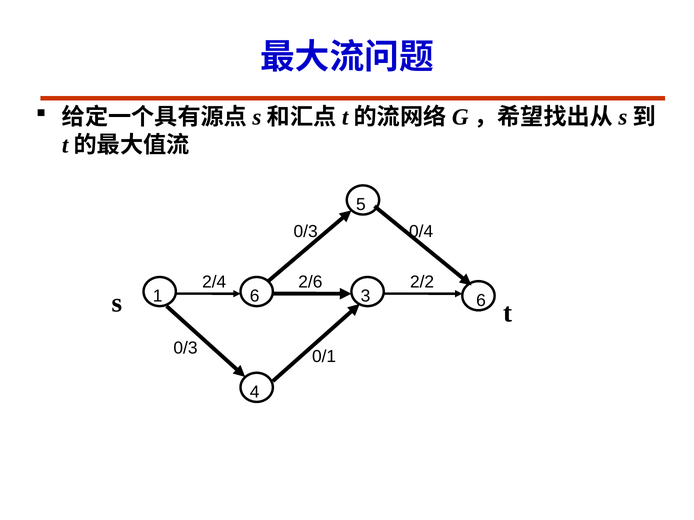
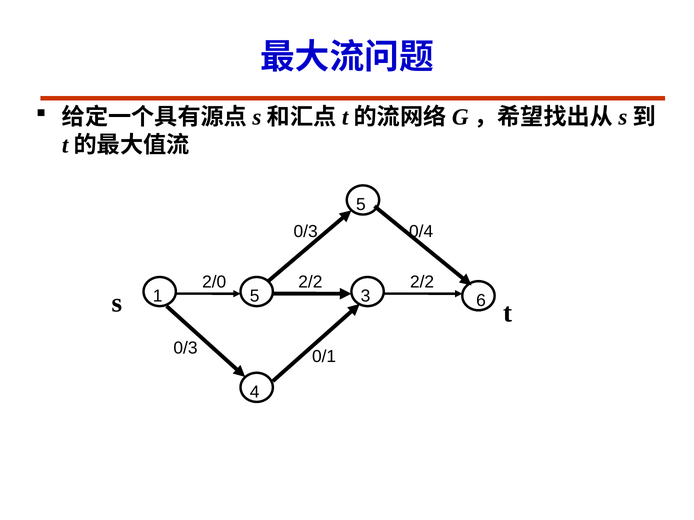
2/4: 2/4 -> 2/0 (214, 282)
2/6: 2/6 -> 2/2 (310, 282)
1 6: 6 -> 5 (255, 296)
